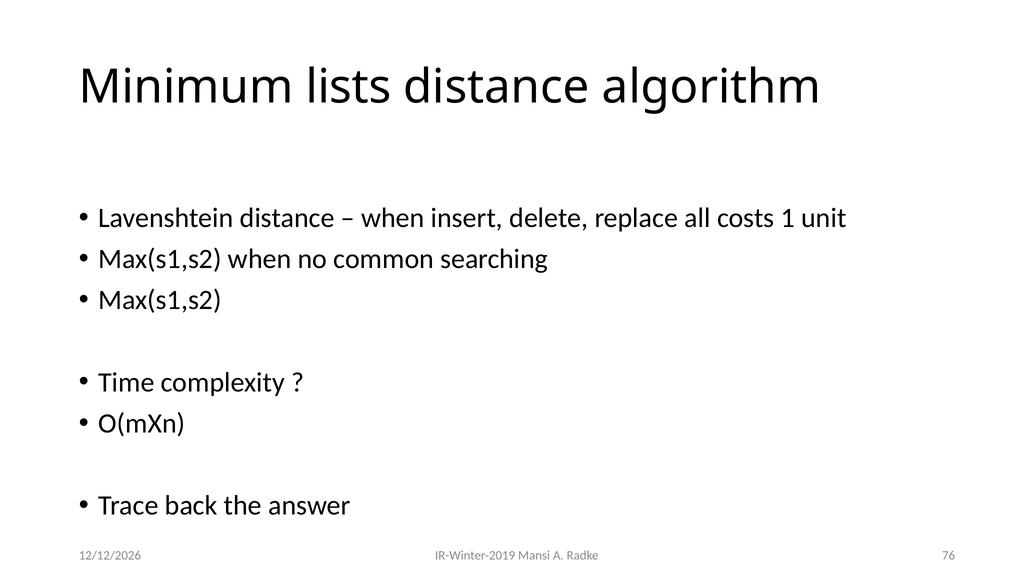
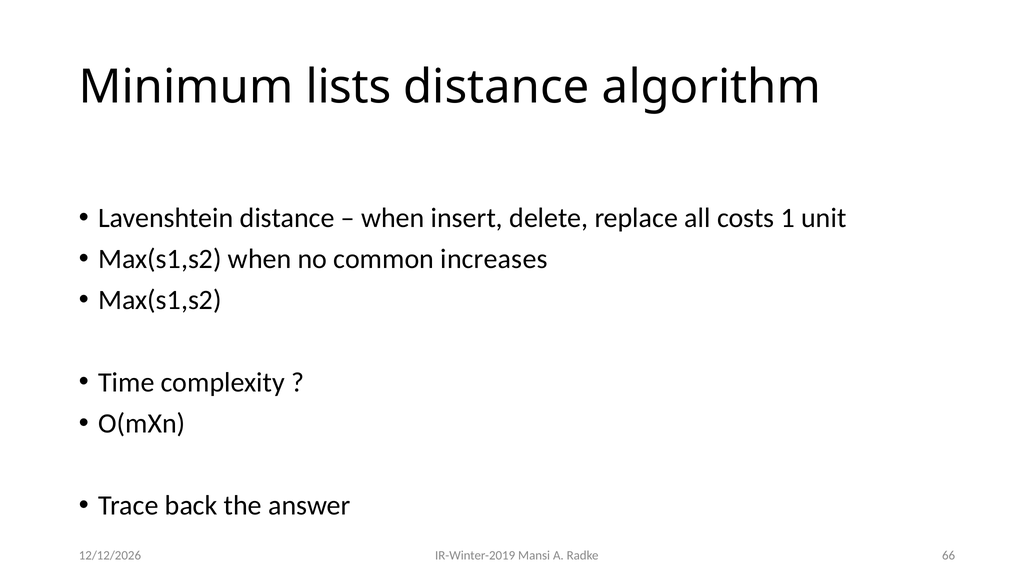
searching: searching -> increases (494, 259)
76: 76 -> 66 (949, 555)
